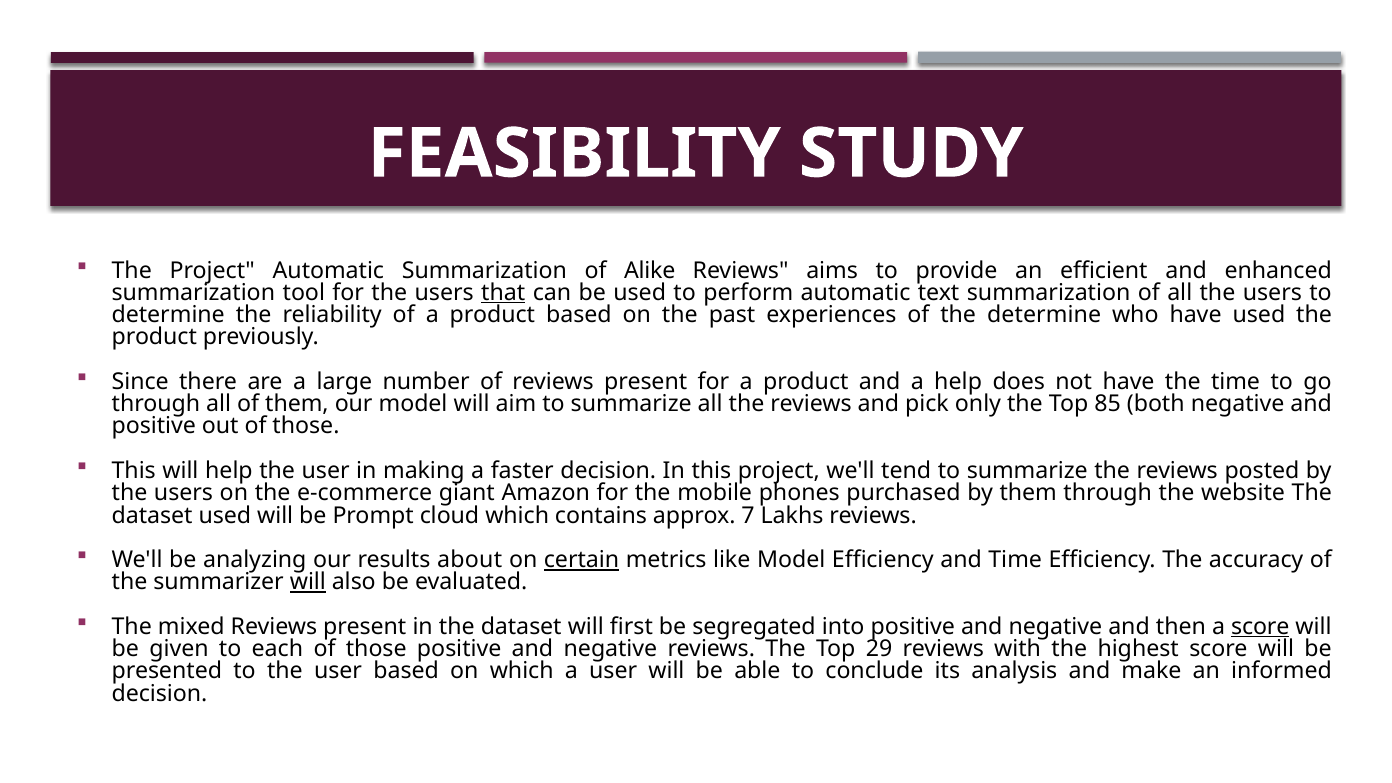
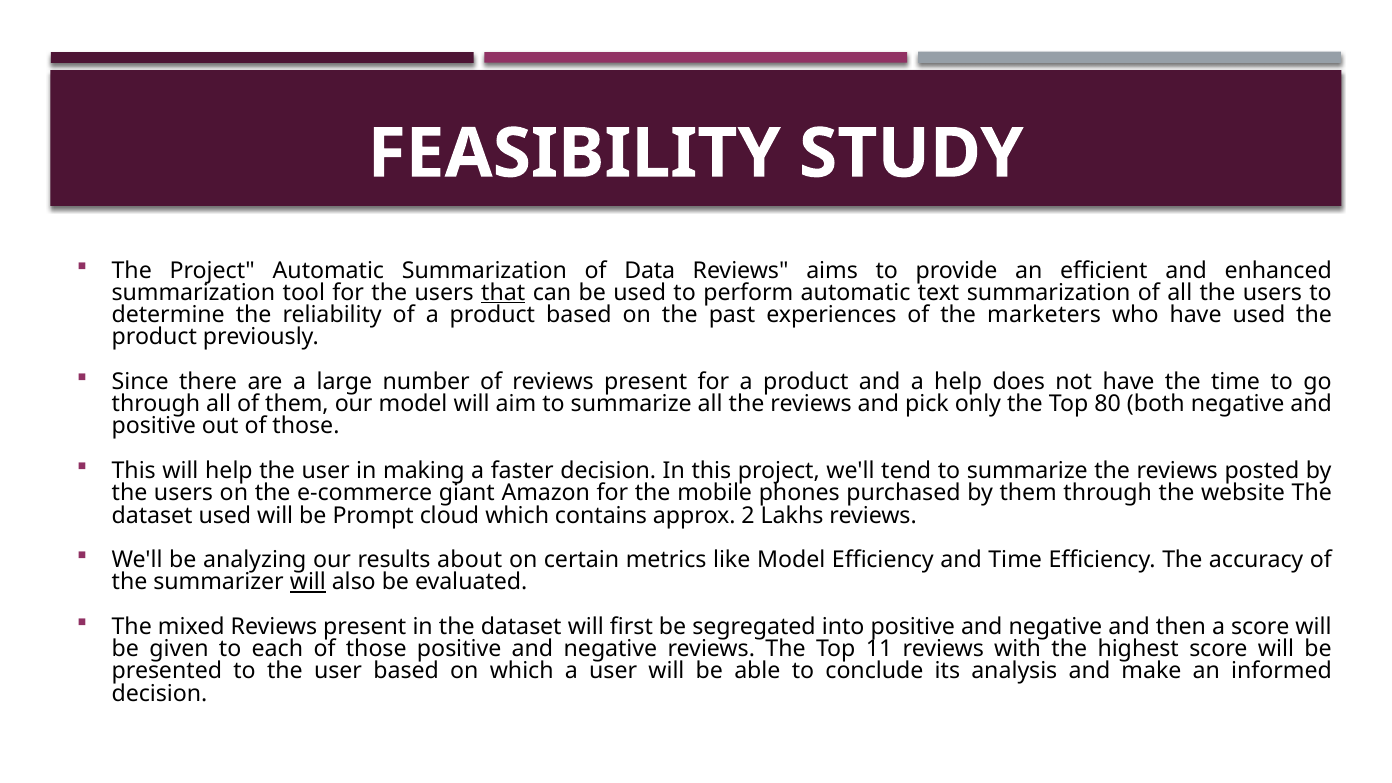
Alike: Alike -> Data (650, 270)
the determine: determine -> marketers (1044, 315)
85: 85 -> 80 (1108, 404)
7: 7 -> 2 (748, 515)
certain underline: present -> none (582, 560)
score underline: present -> none (1260, 627)
29: 29 -> 11 (879, 649)
